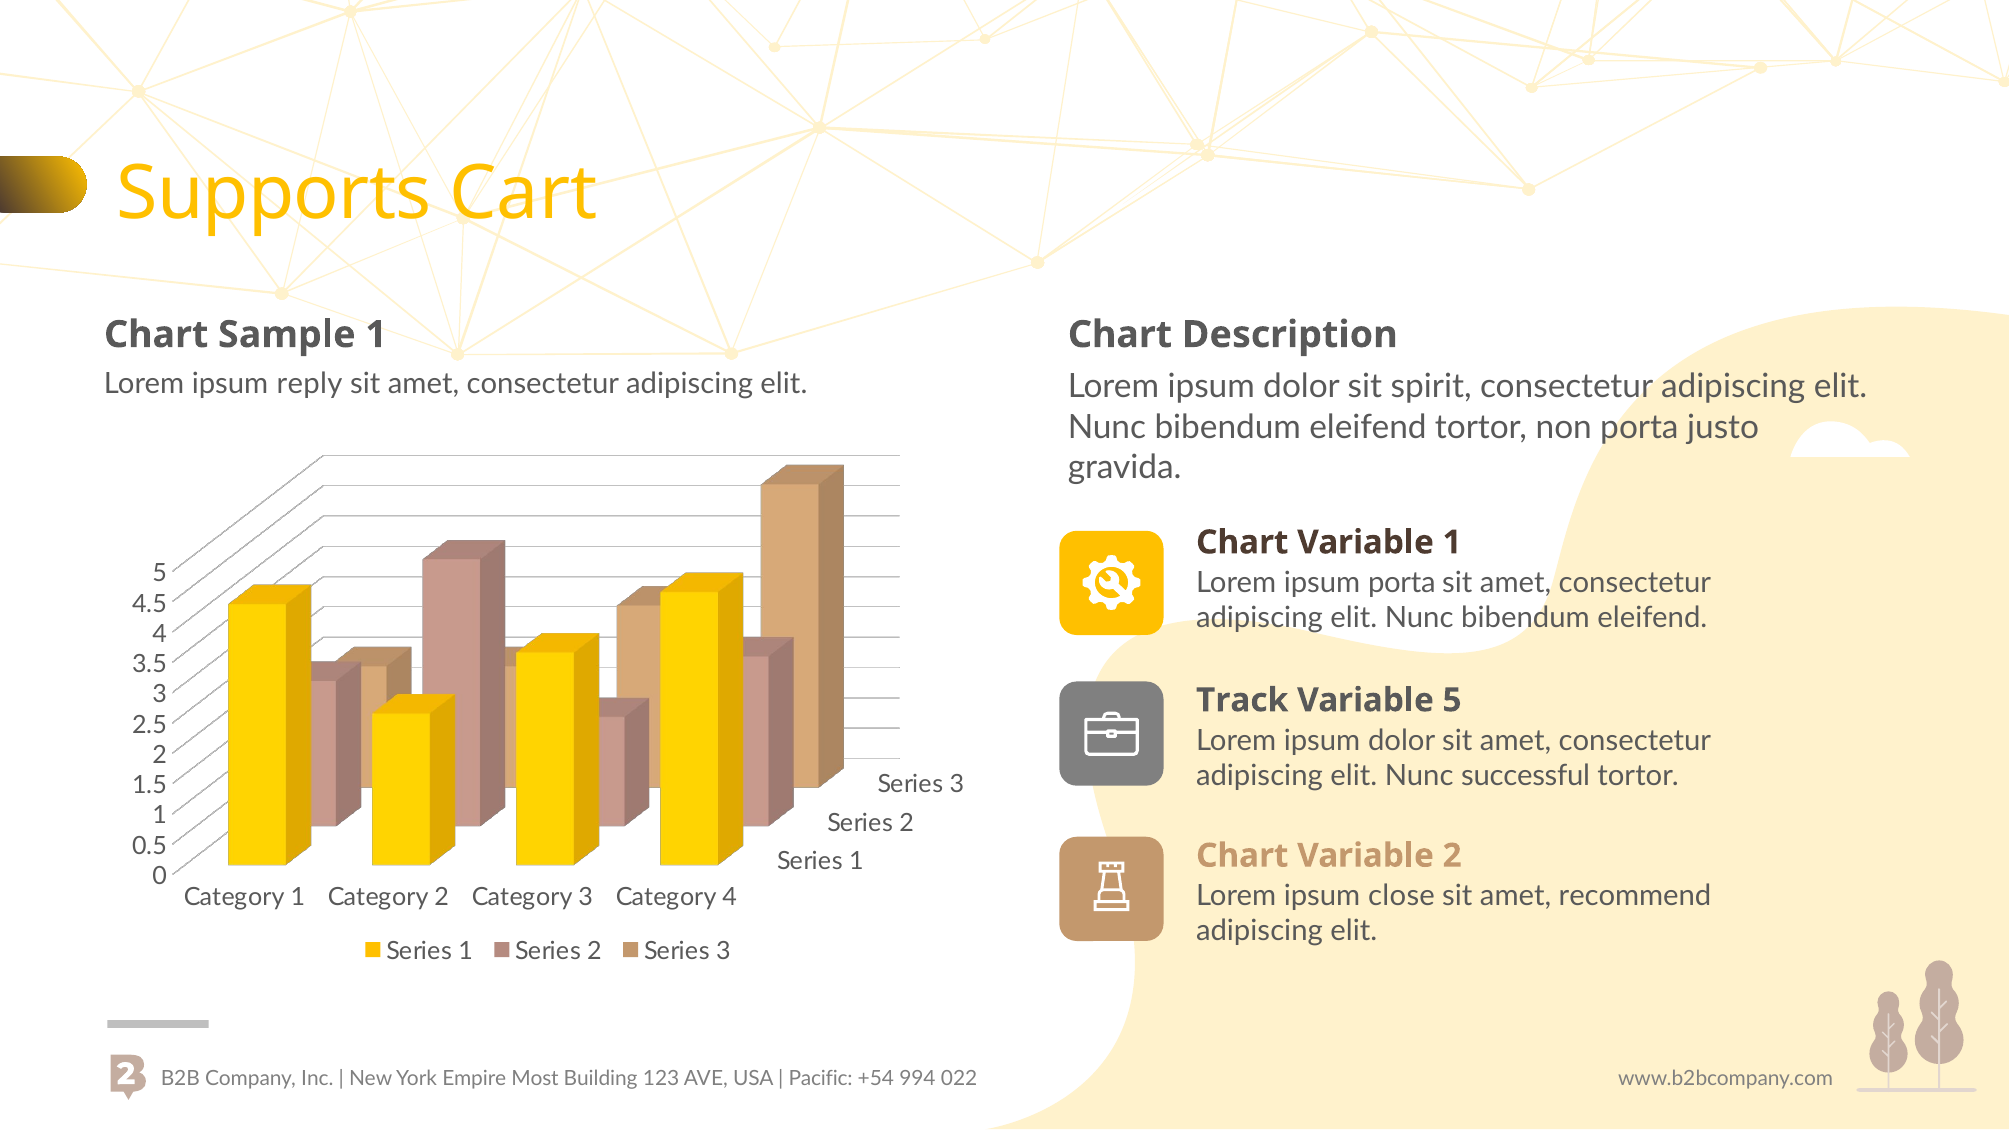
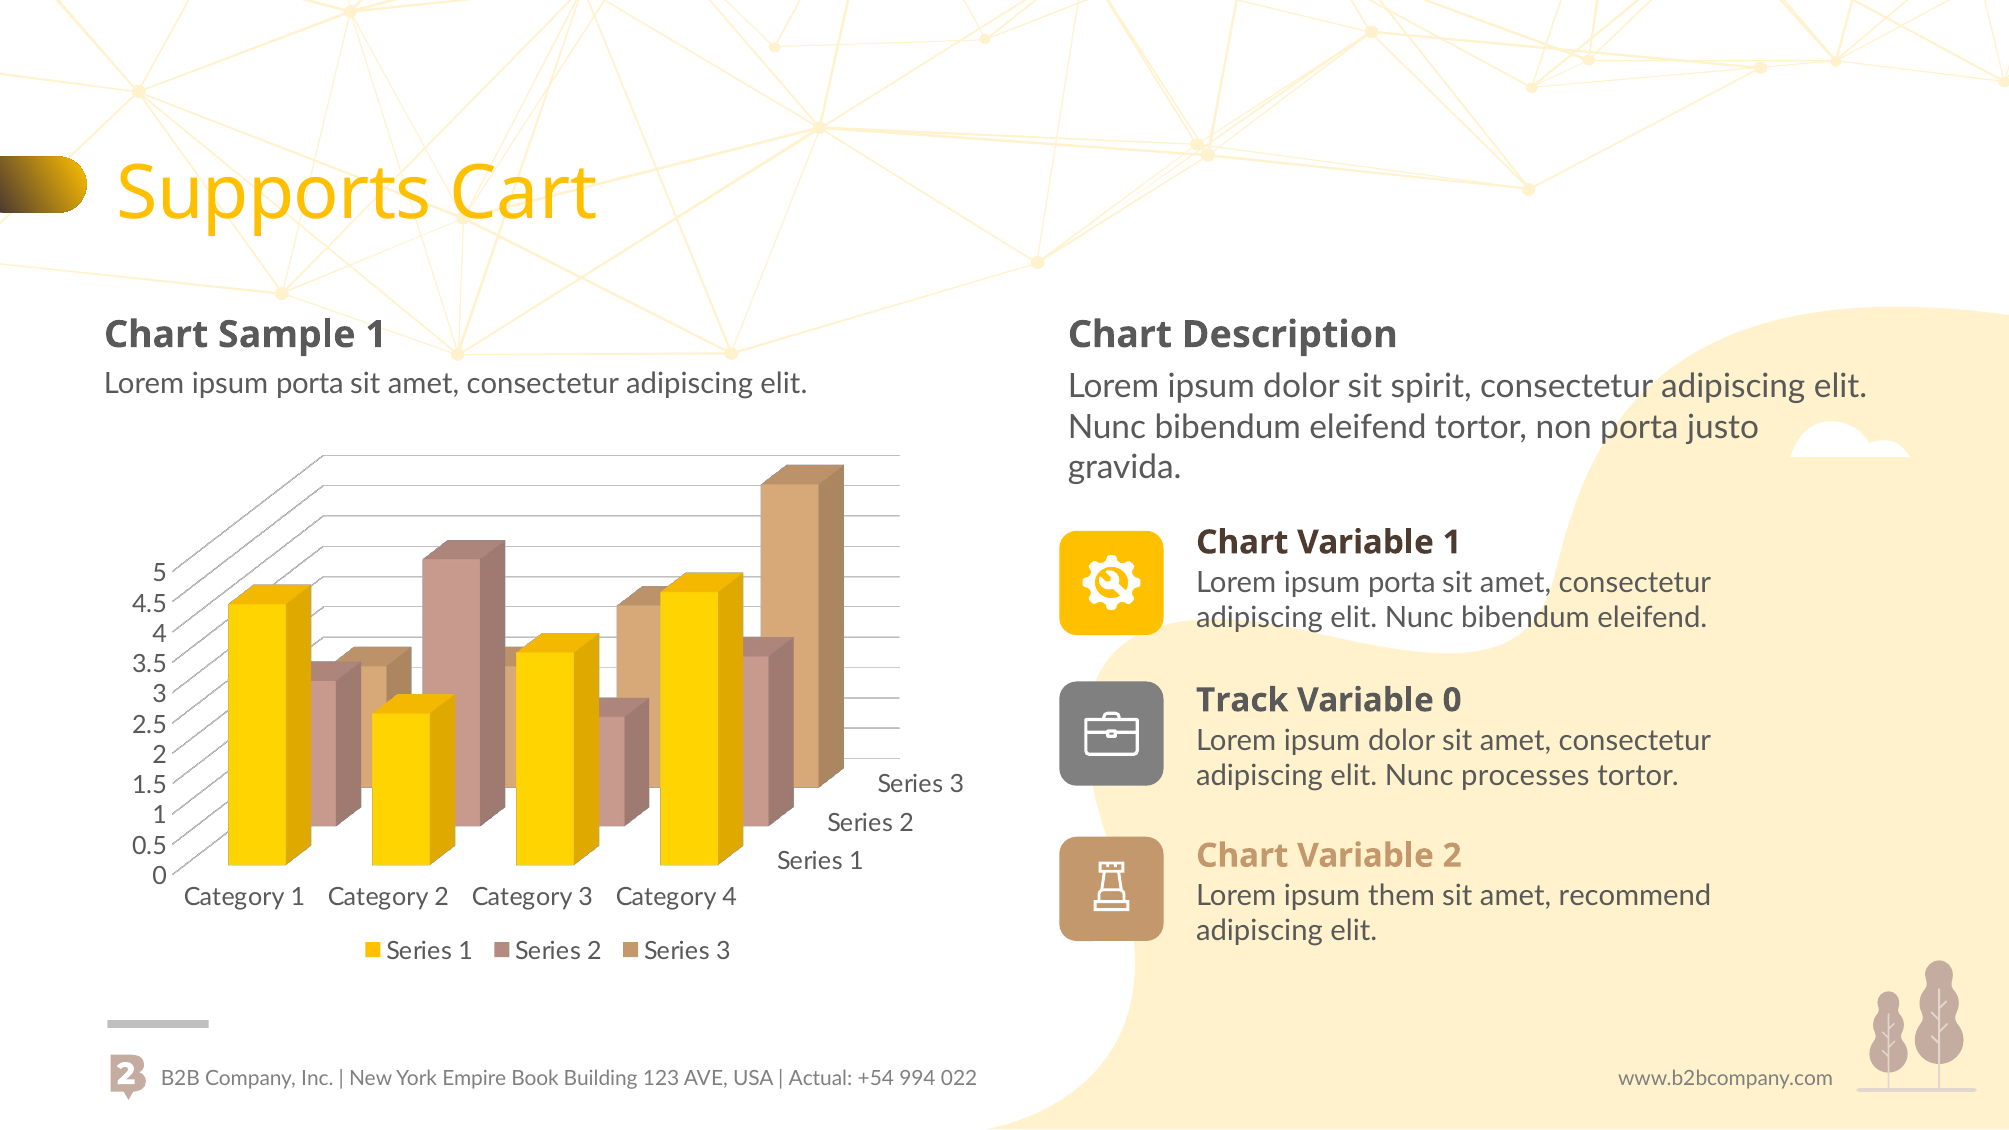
reply: reply -> porta (310, 384)
Variable 5: 5 -> 0 (1452, 700)
successful: successful -> processes (1525, 776)
close: close -> them (1402, 896)
Most: Most -> Book (535, 1079)
Pacific: Pacific -> Actual (820, 1079)
